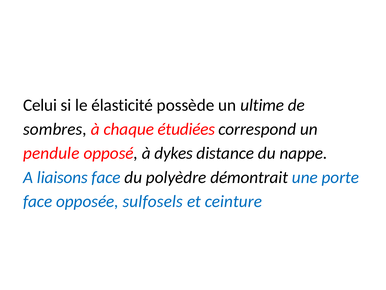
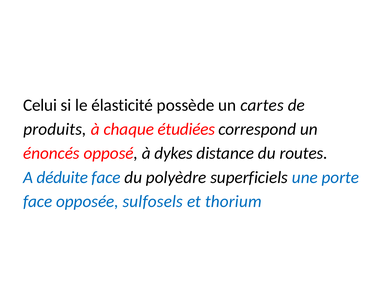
ultime: ultime -> cartes (262, 105)
sombres: sombres -> produits (55, 129)
pendule: pendule -> énoncés (51, 153)
nappe: nappe -> routes (304, 153)
liaisons: liaisons -> déduite (62, 177)
démontrait: démontrait -> superficiels (249, 177)
ceinture: ceinture -> thorium (233, 201)
